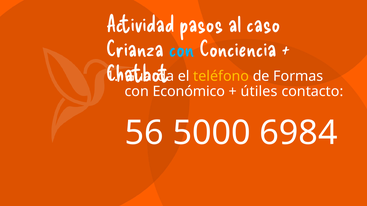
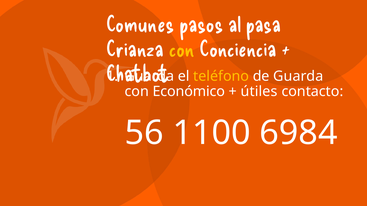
Actividad: Actividad -> Comunes (140, 25)
caso: caso -> pasa (263, 25)
con colour: light blue -> yellow (182, 49)
de Formas: Formas -> Guarda (298, 76)
5000: 5000 -> 1100 (212, 133)
